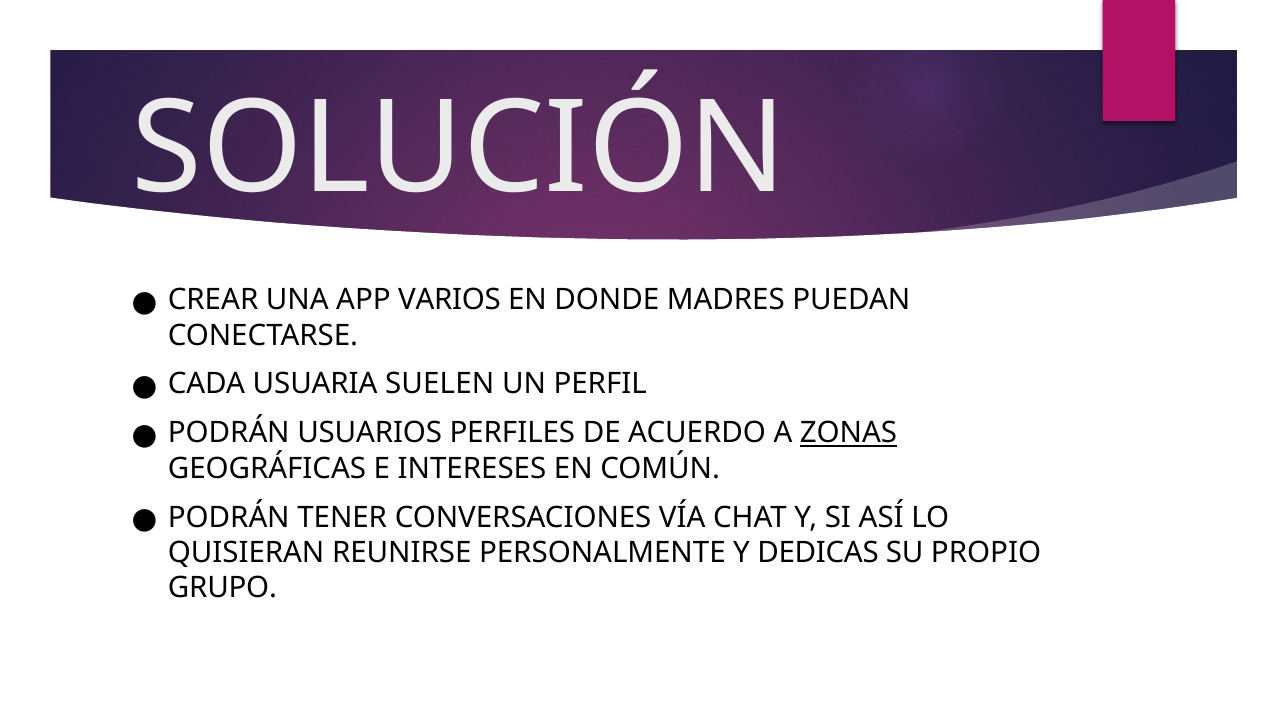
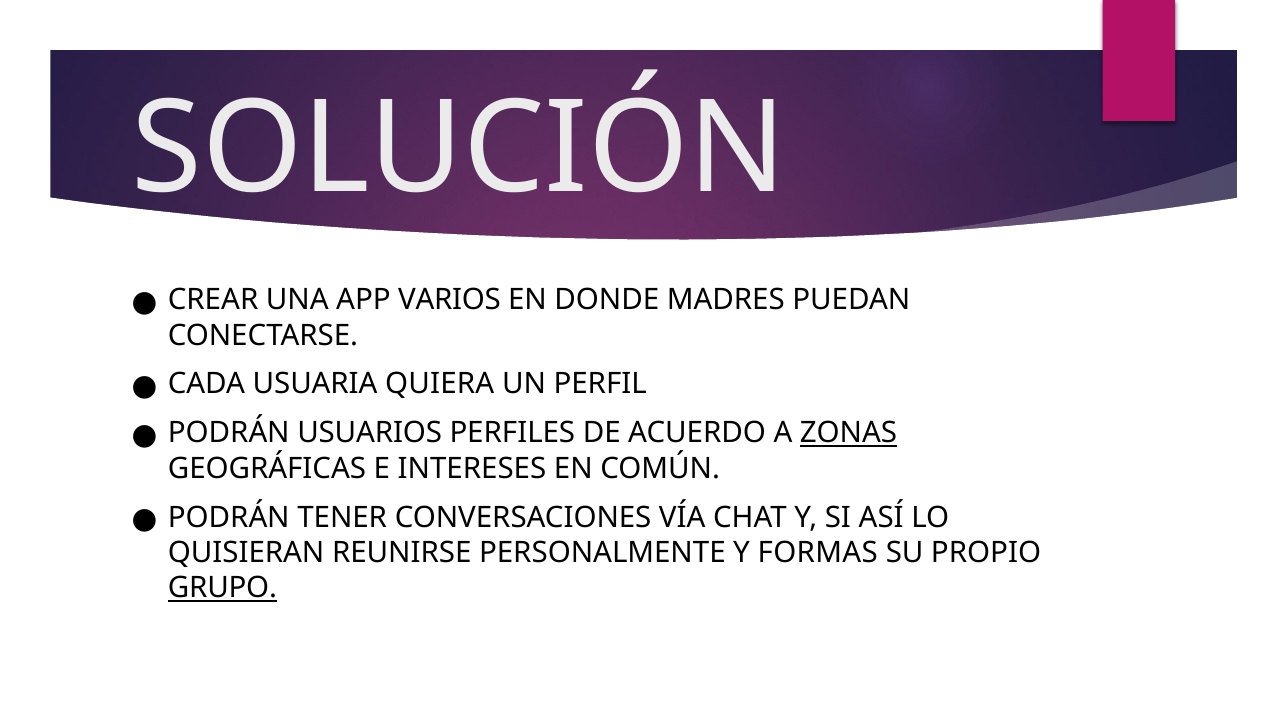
SUELEN: SUELEN -> QUIERA (440, 384)
DEDICAS: DEDICAS -> FORMAS (818, 552)
GRUPO underline: none -> present (222, 588)
